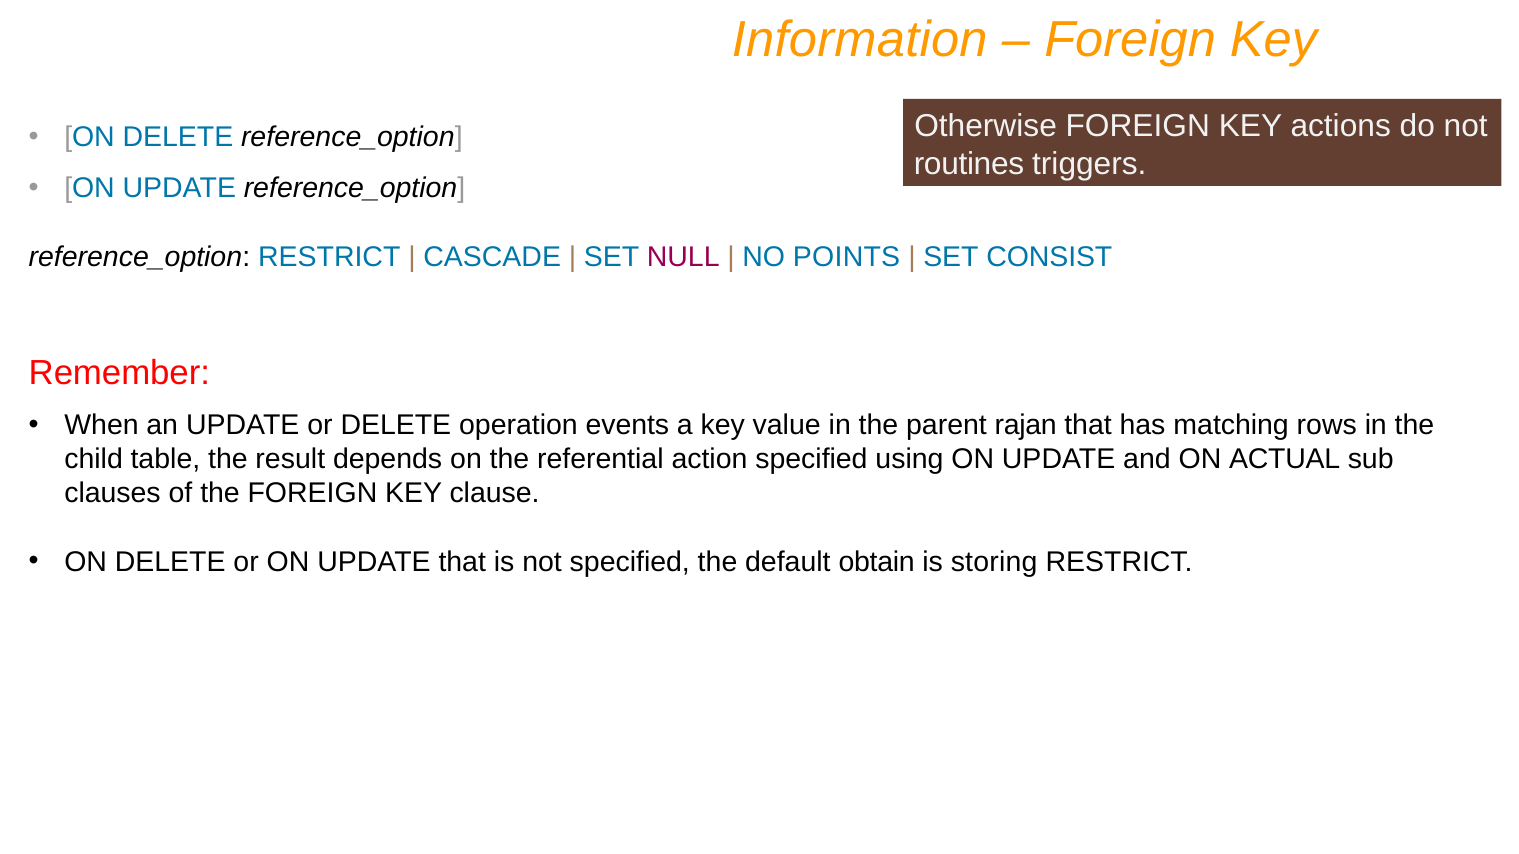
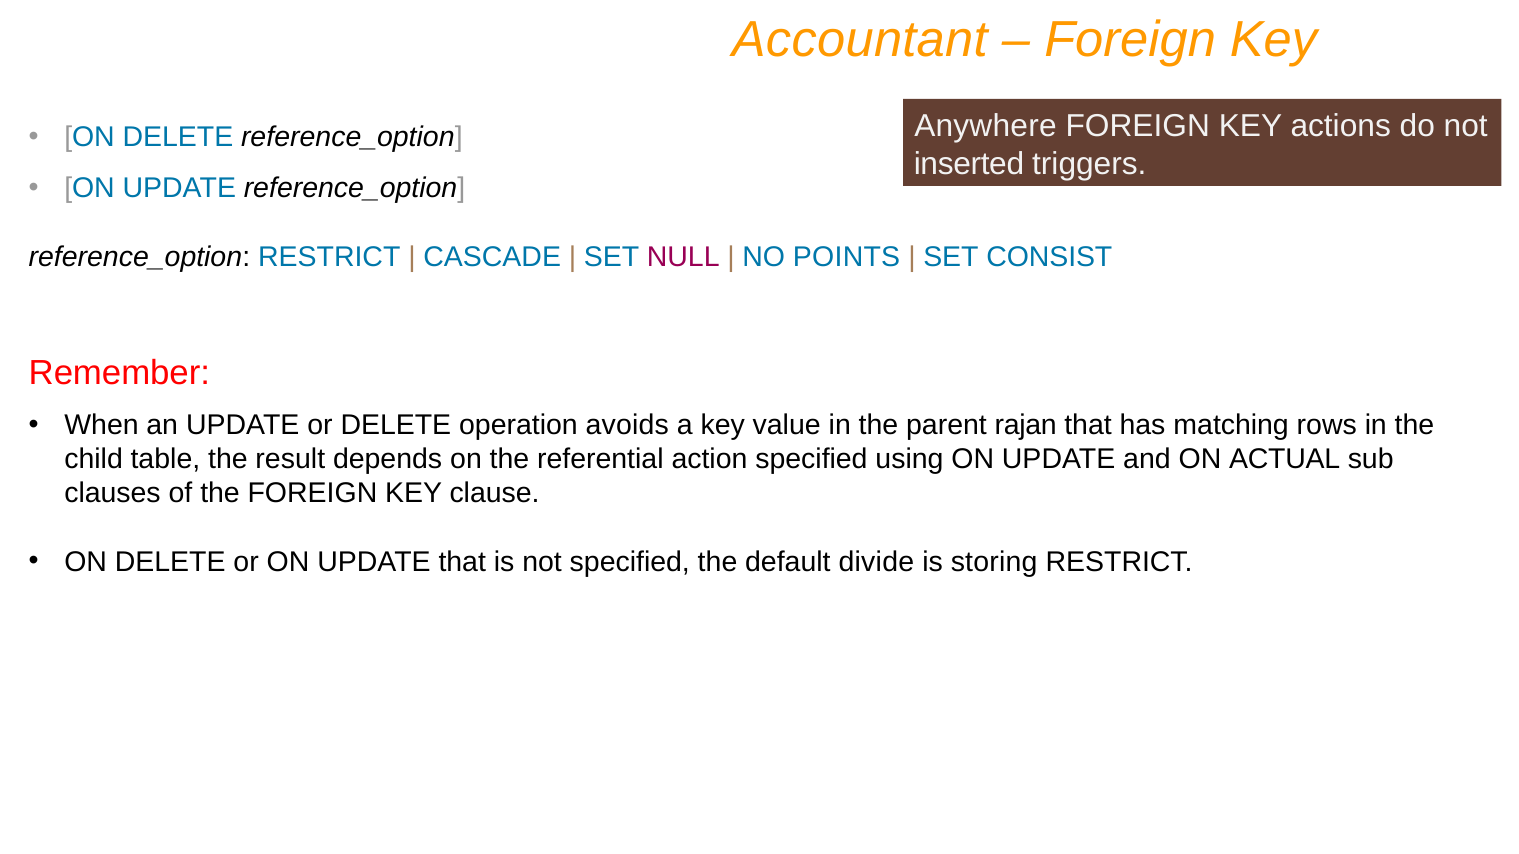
Information: Information -> Accountant (860, 40)
Otherwise: Otherwise -> Anywhere (985, 126)
routines: routines -> inserted (969, 164)
events: events -> avoids (627, 425)
obtain: obtain -> divide (876, 562)
